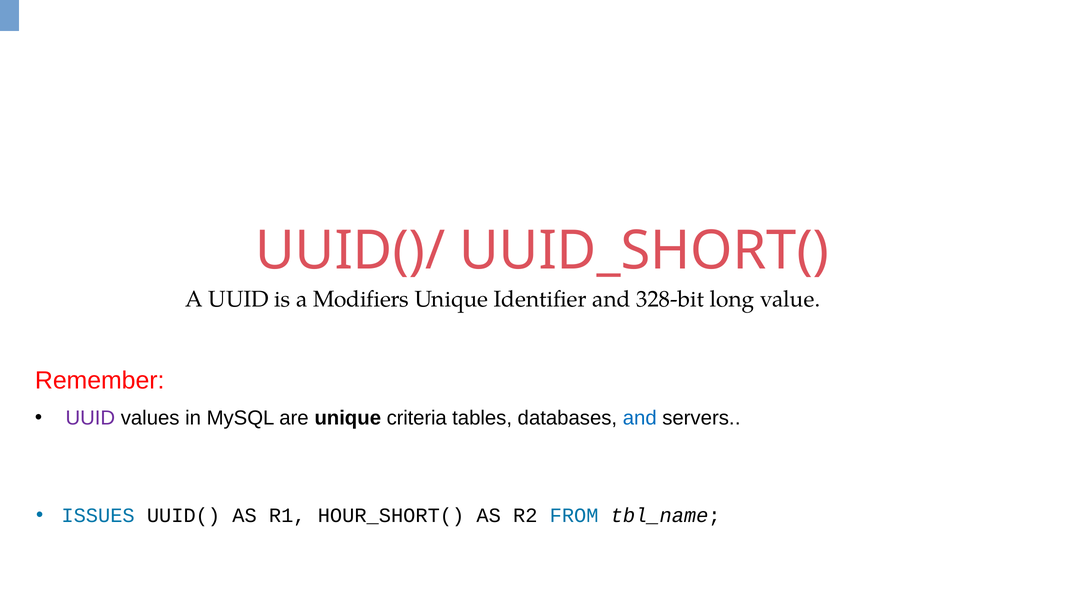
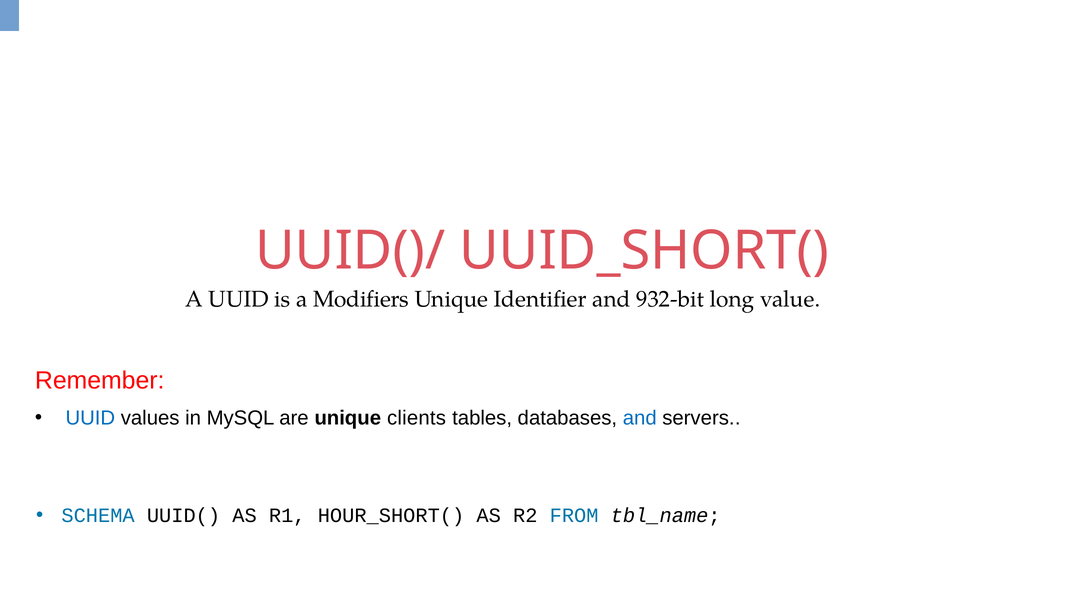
328-bit: 328-bit -> 932-bit (670, 299)
UUID colour: purple -> blue (90, 418)
criteria: criteria -> clients (417, 418)
ISSUES: ISSUES -> SCHEMA (98, 515)
